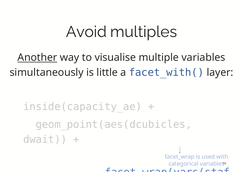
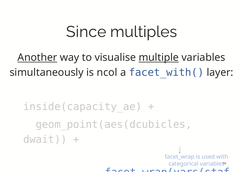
Avoid: Avoid -> Since (86, 32)
multiple underline: none -> present (159, 57)
is little: little -> ncol (107, 72)
